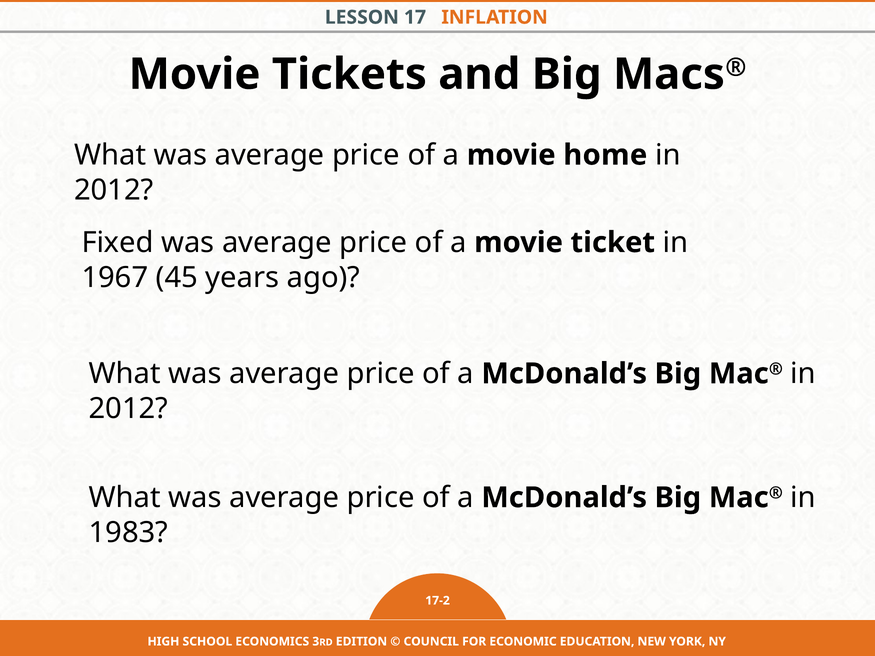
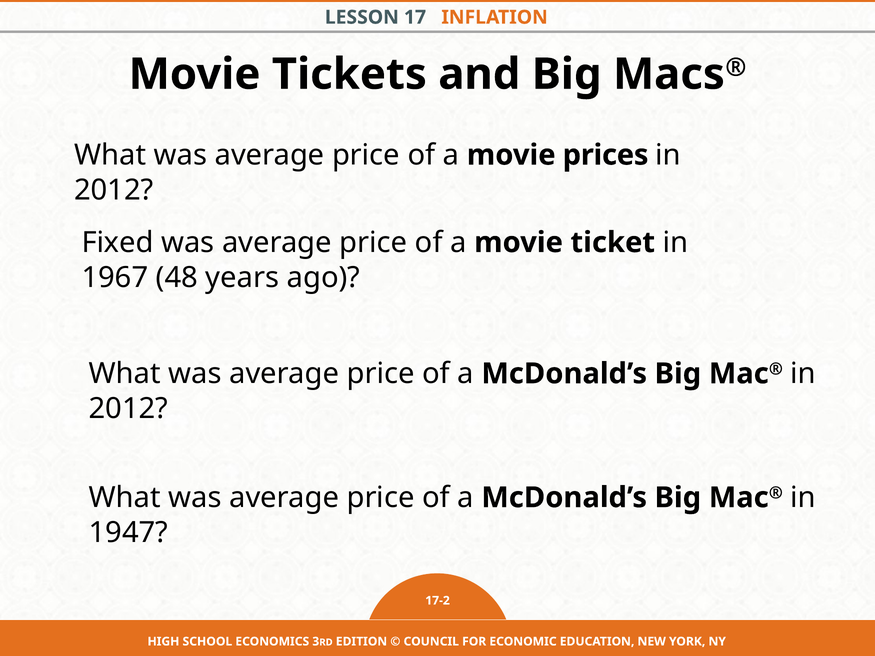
home: home -> prices (606, 155)
45: 45 -> 48 (177, 278)
1983: 1983 -> 1947 (128, 533)
